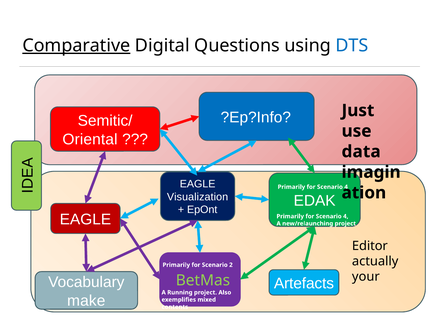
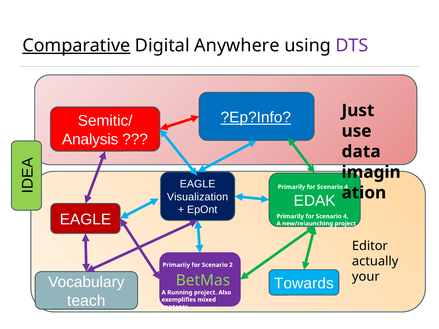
Questions: Questions -> Anywhere (237, 46)
DTS colour: blue -> purple (352, 46)
?Ep?Info underline: none -> present (256, 118)
Oriental: Oriental -> Analysis (90, 139)
Artefacts: Artefacts -> Towards (304, 284)
make: make -> teach (86, 301)
